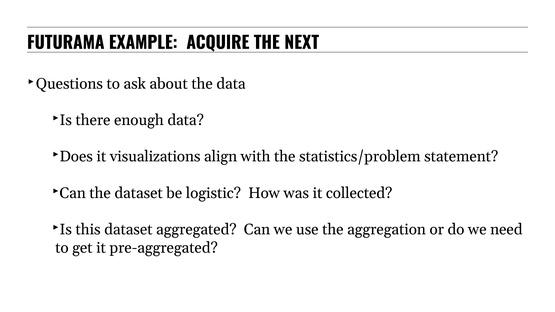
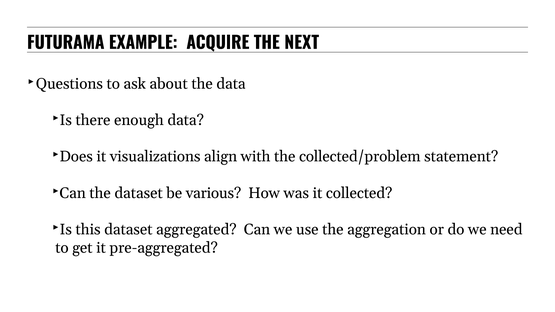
statistics/problem: statistics/problem -> collected/problem (360, 156)
logistic: logistic -> various (213, 193)
